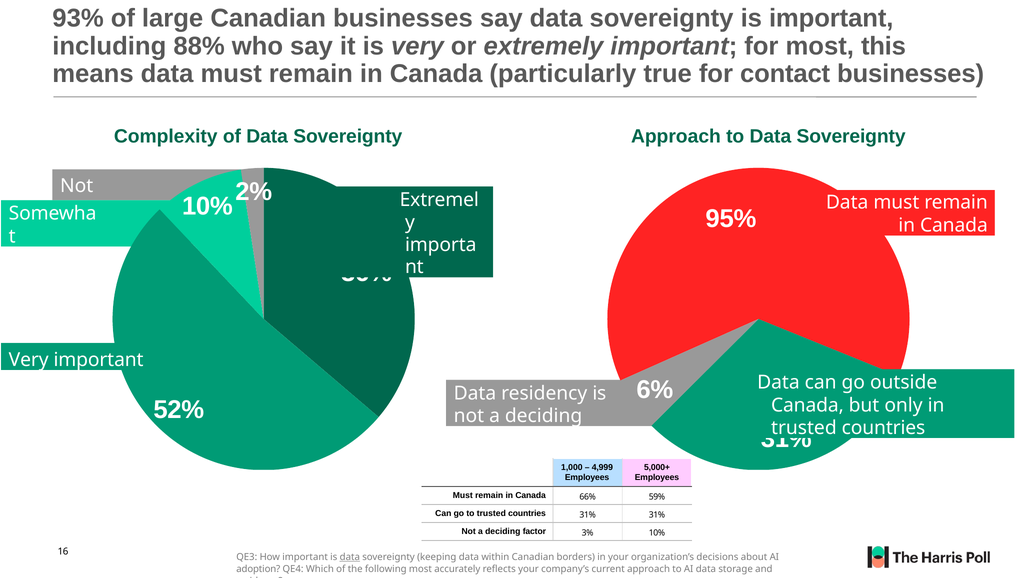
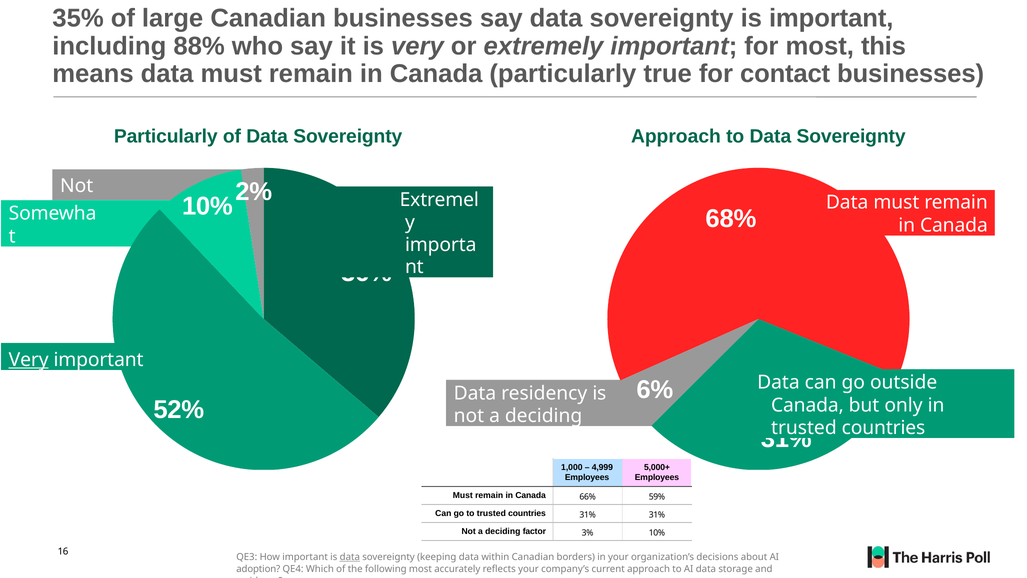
93%: 93% -> 35% (78, 18)
Complexity: Complexity -> Particularly (166, 136)
95%: 95% -> 68% (731, 219)
Very underline: none -> present (29, 360)
